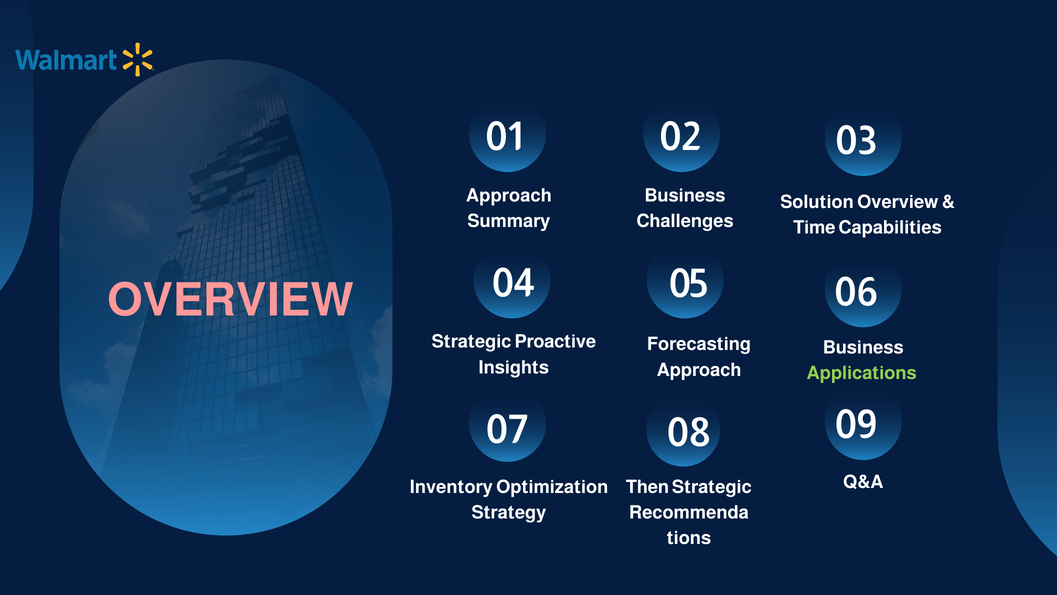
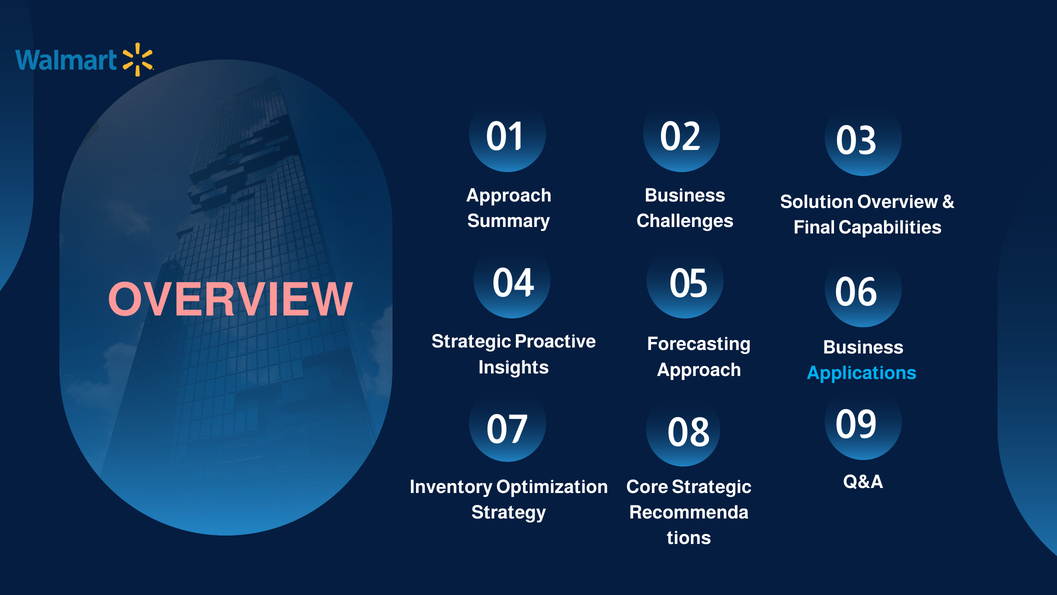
Time: Time -> Final (814, 227)
Applications colour: light green -> light blue (862, 373)
Then: Then -> Core (647, 487)
